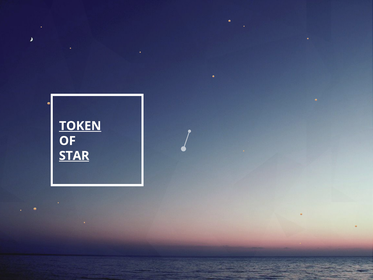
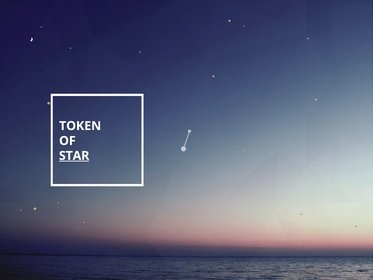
TOKEN underline: present -> none (80, 126)
